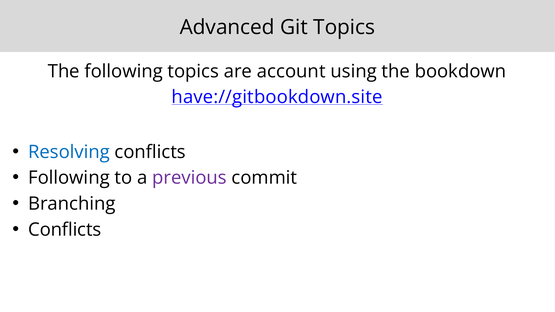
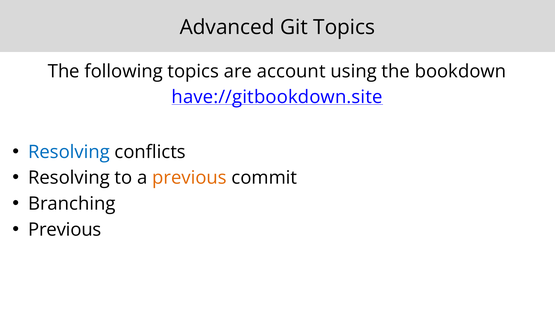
Following: Following -> Resolving (69, 178)
previous colour: purple -> orange (189, 178)
Conflicts: Conflicts -> Previous (65, 230)
